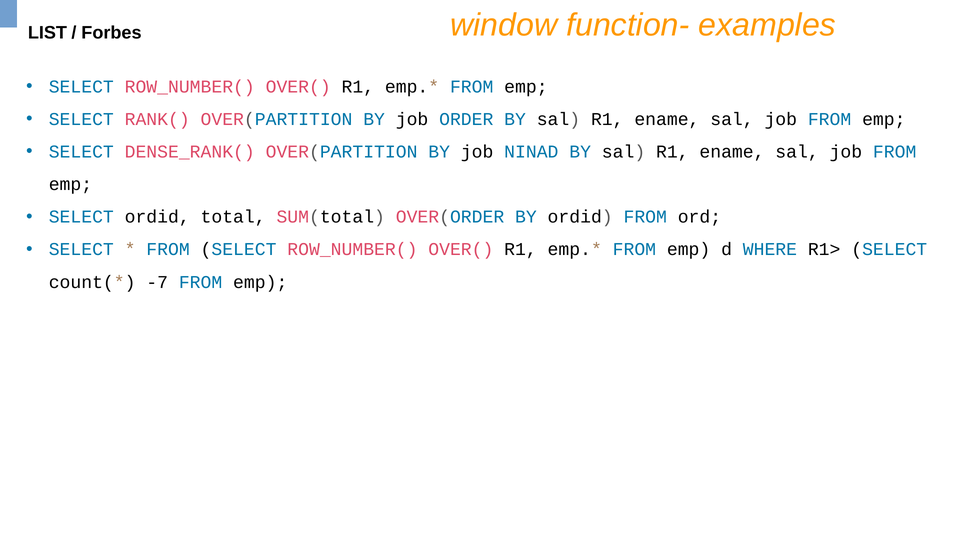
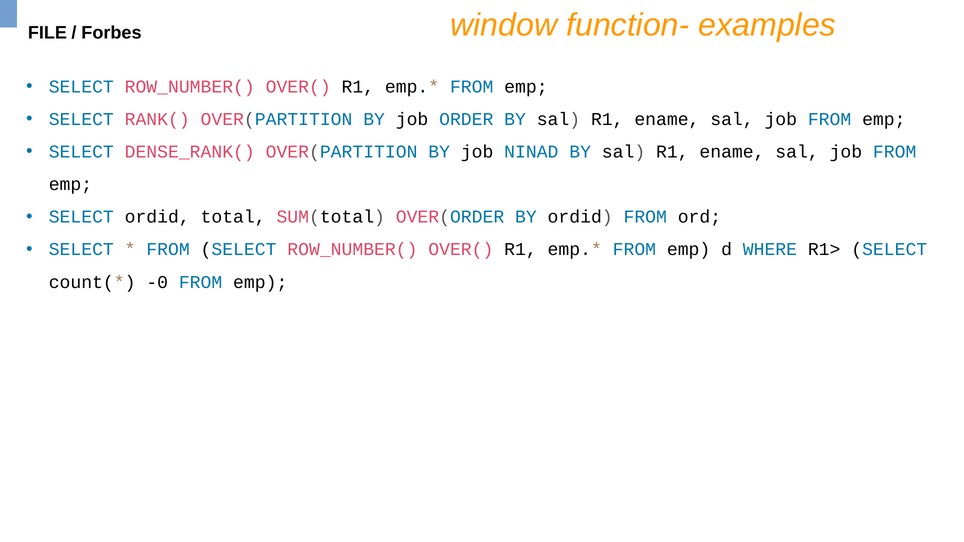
LIST: LIST -> FILE (47, 33)
-7: -7 -> -0 (157, 282)
